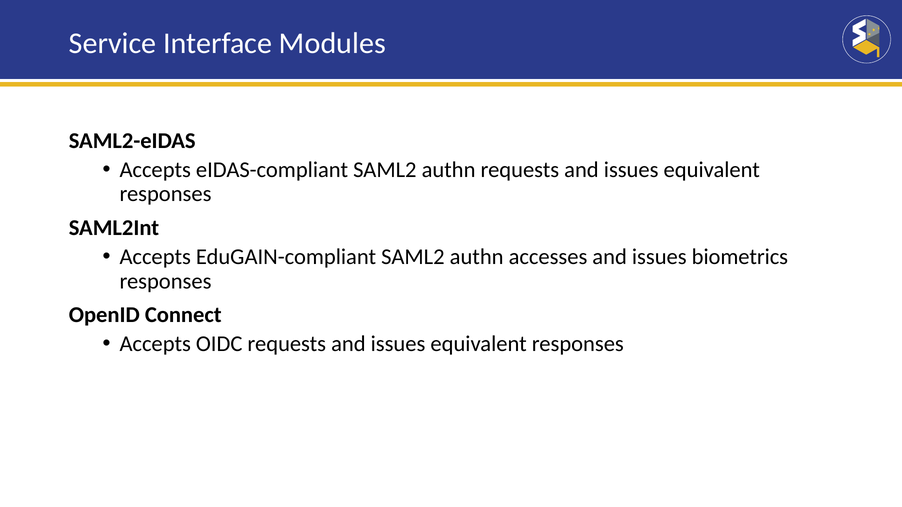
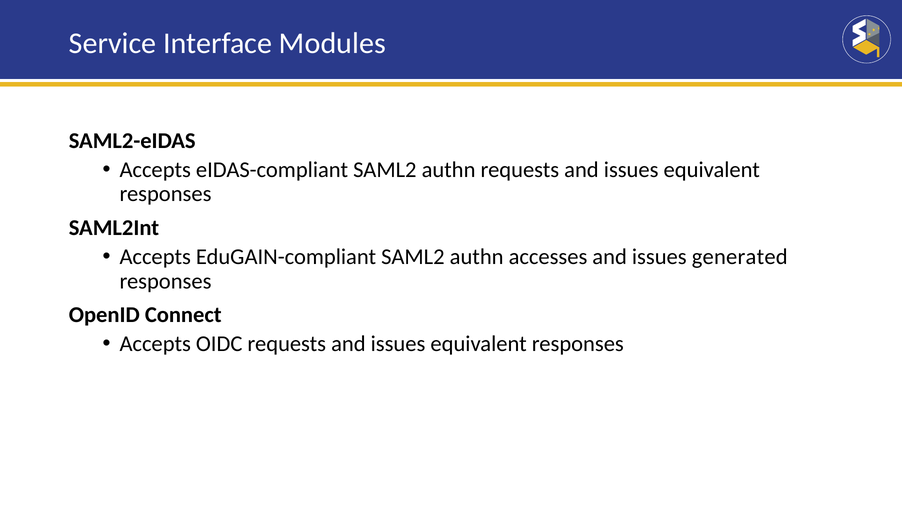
biometrics: biometrics -> generated (740, 257)
